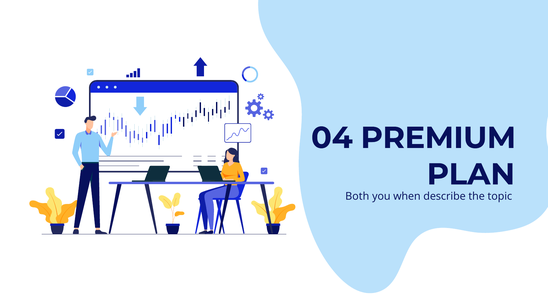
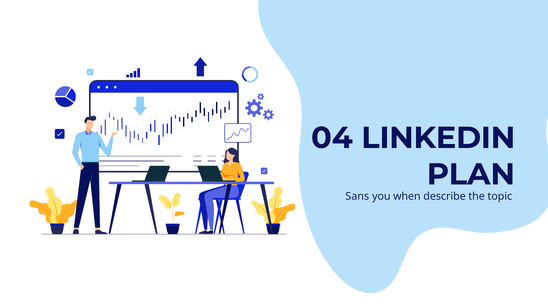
PREMIUM: PREMIUM -> LINKEDIN (438, 138)
Both: Both -> Sans (357, 196)
